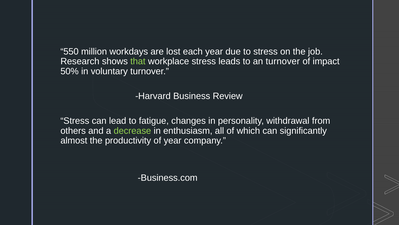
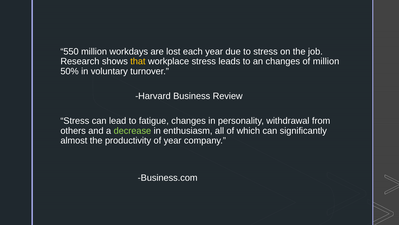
that colour: light green -> yellow (138, 61)
an turnover: turnover -> changes (283, 61)
of impact: impact -> million (326, 61)
